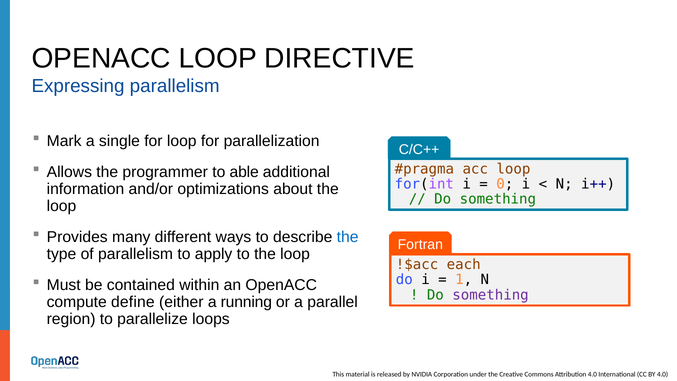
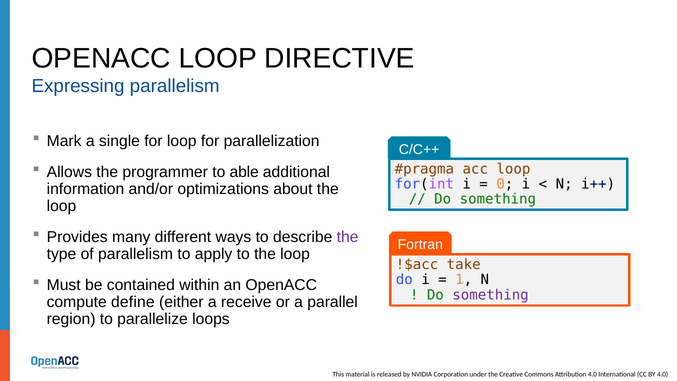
the colour: blue -> purple (348, 237)
each: each -> take (464, 264)
running: running -> receive (246, 302)
